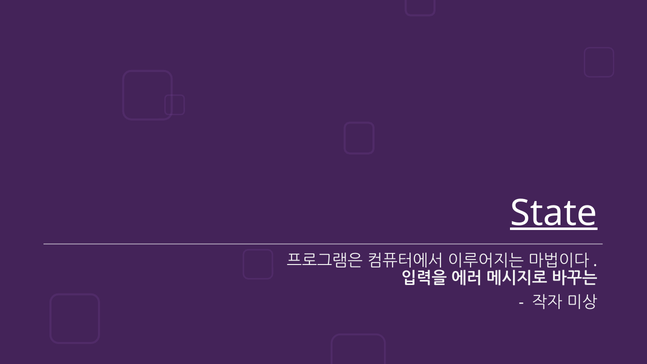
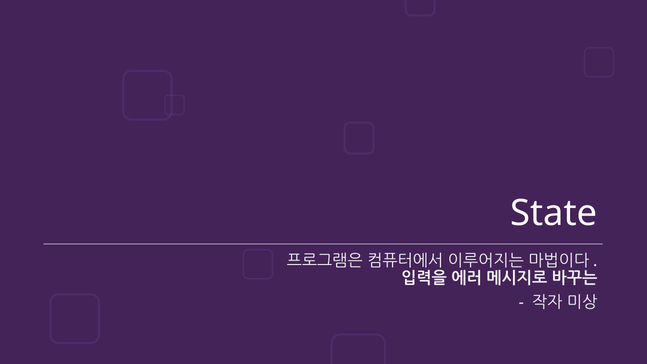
State underline: present -> none (554, 213)
